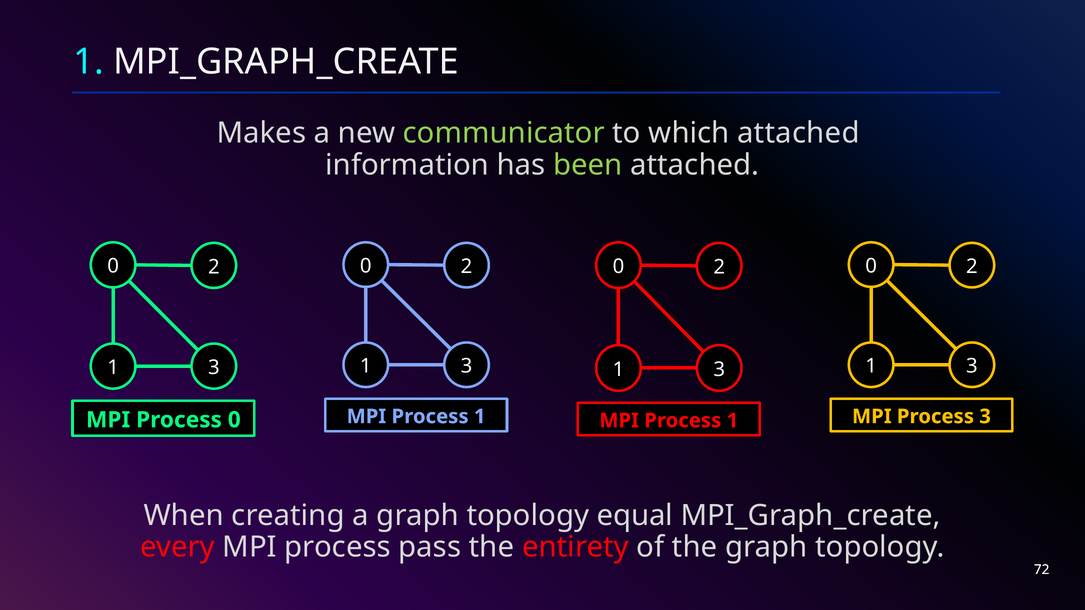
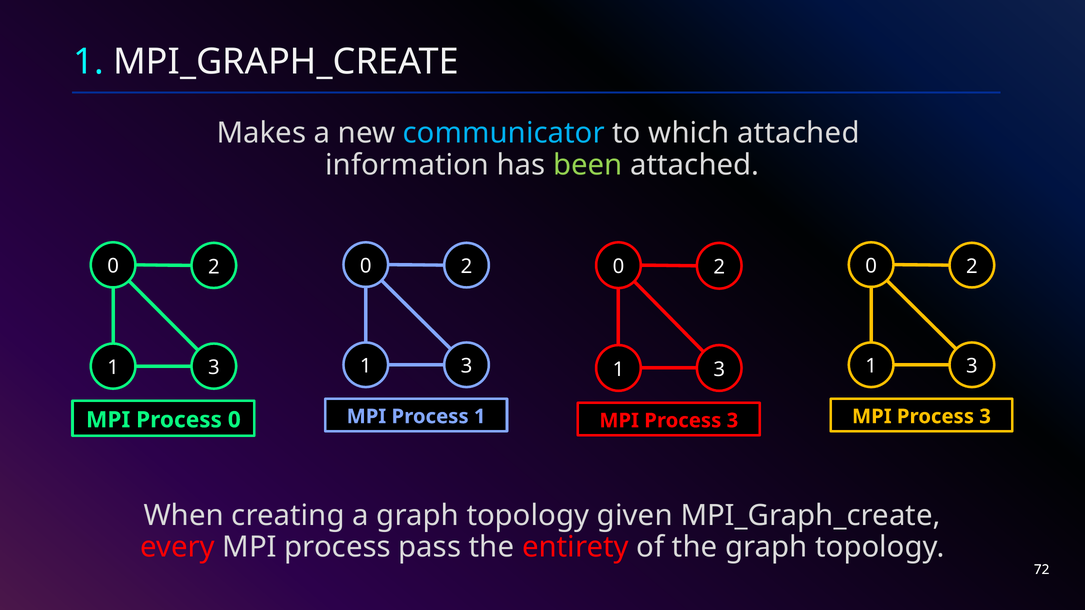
communicator colour: light green -> light blue (504, 133)
1: 1 -> 3 (732, 421)
equal: equal -> given (635, 516)
